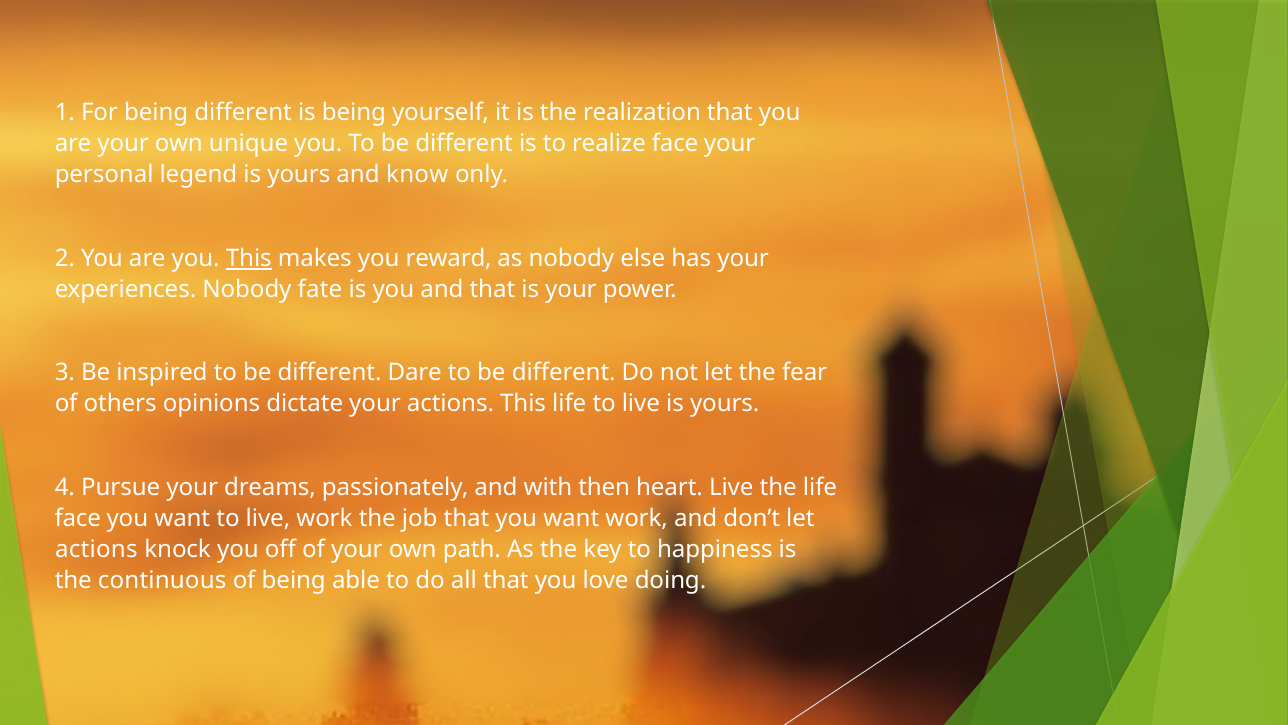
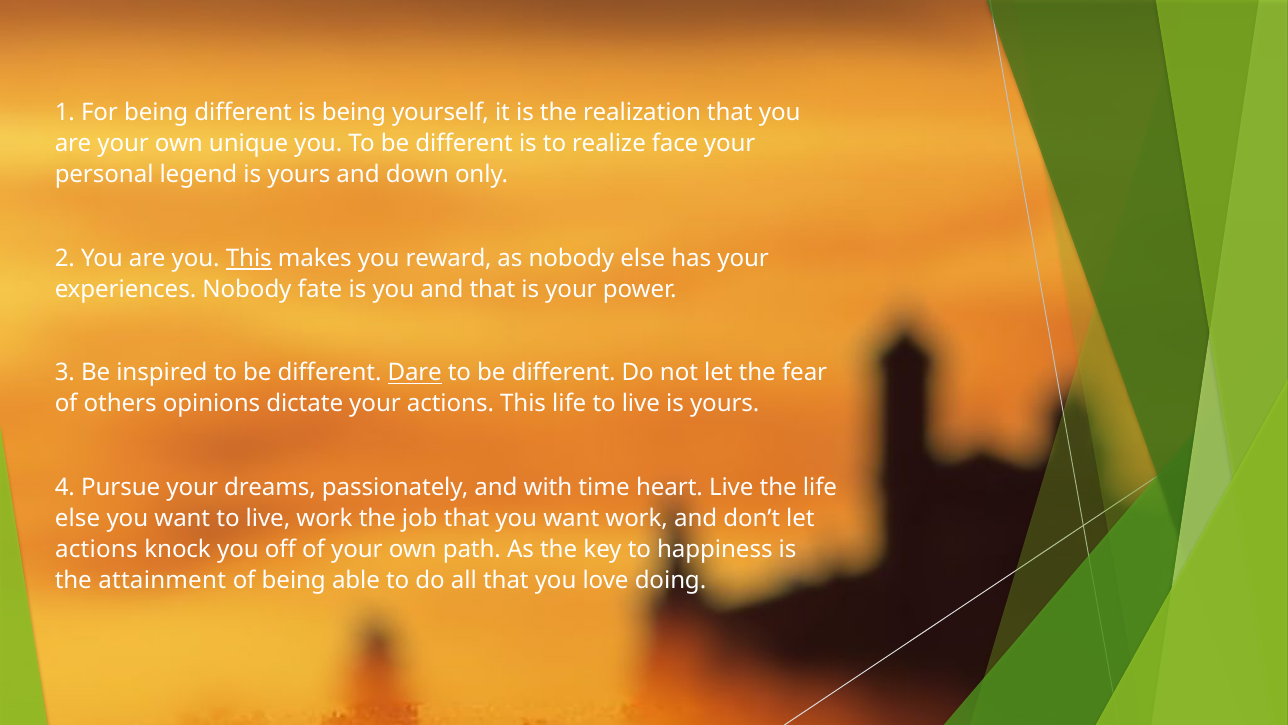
know: know -> down (417, 175)
Dare underline: none -> present (415, 373)
then: then -> time (604, 487)
face: face -> else (78, 518)
continuous: continuous -> attainment (162, 580)
